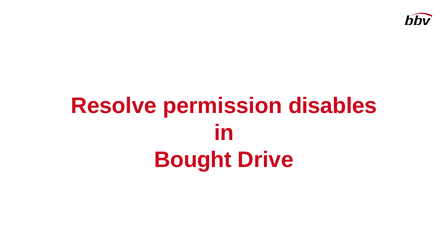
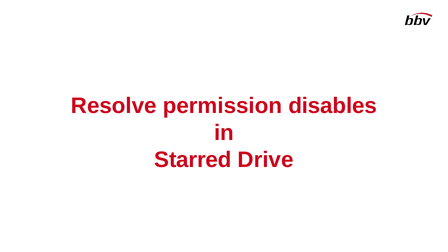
Bought: Bought -> Starred (193, 160)
